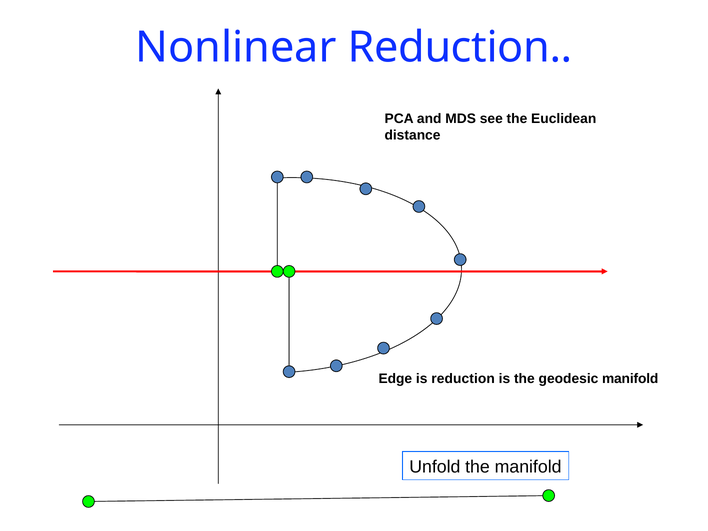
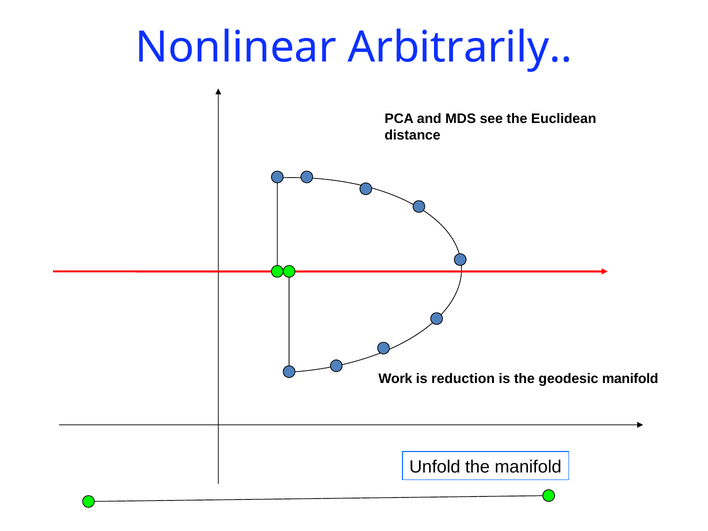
Nonlinear Reduction: Reduction -> Arbitrarily (460, 47)
Edge: Edge -> Work (395, 379)
